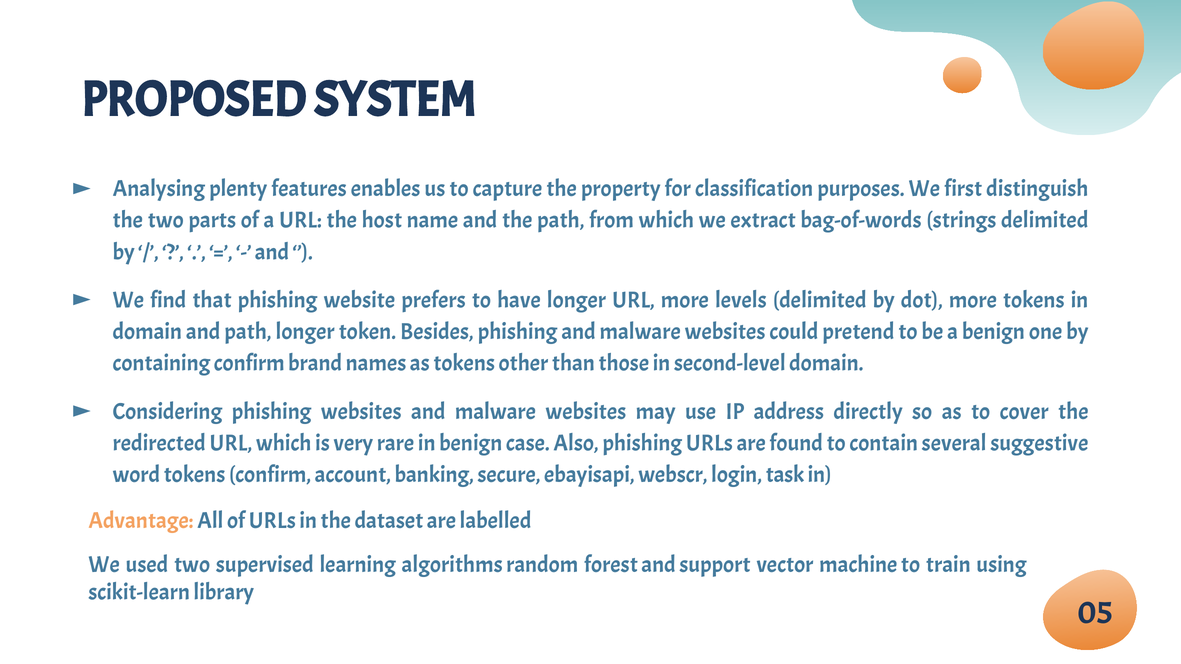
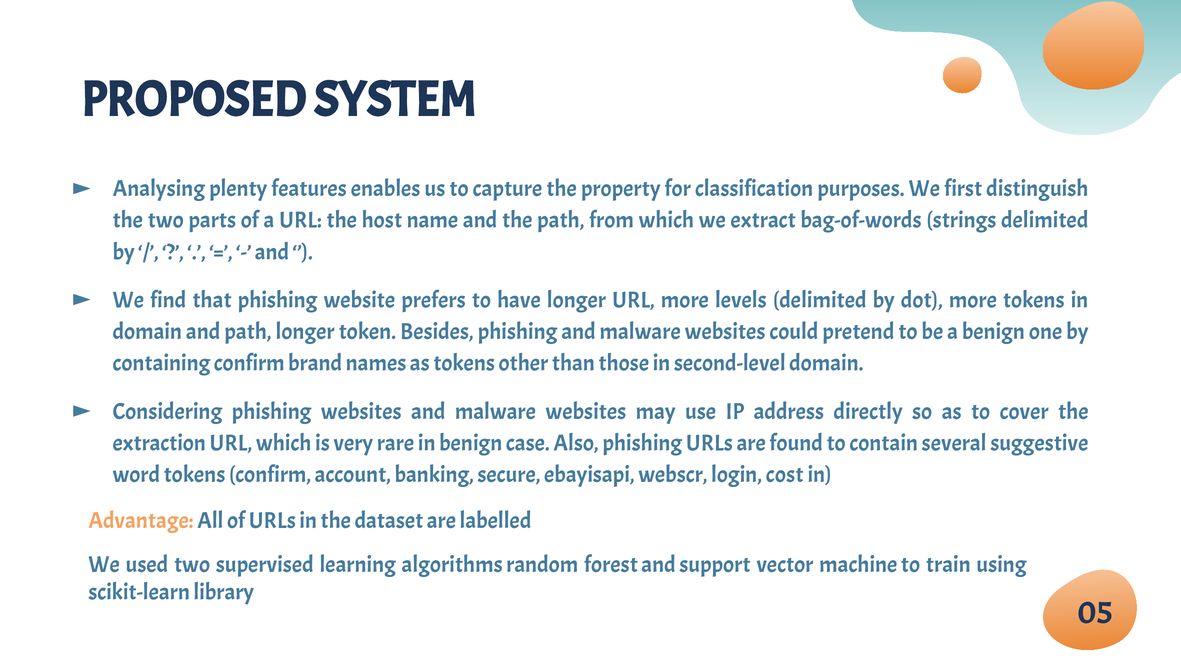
redirected: redirected -> extraction (159, 443)
task: task -> cost (785, 475)
